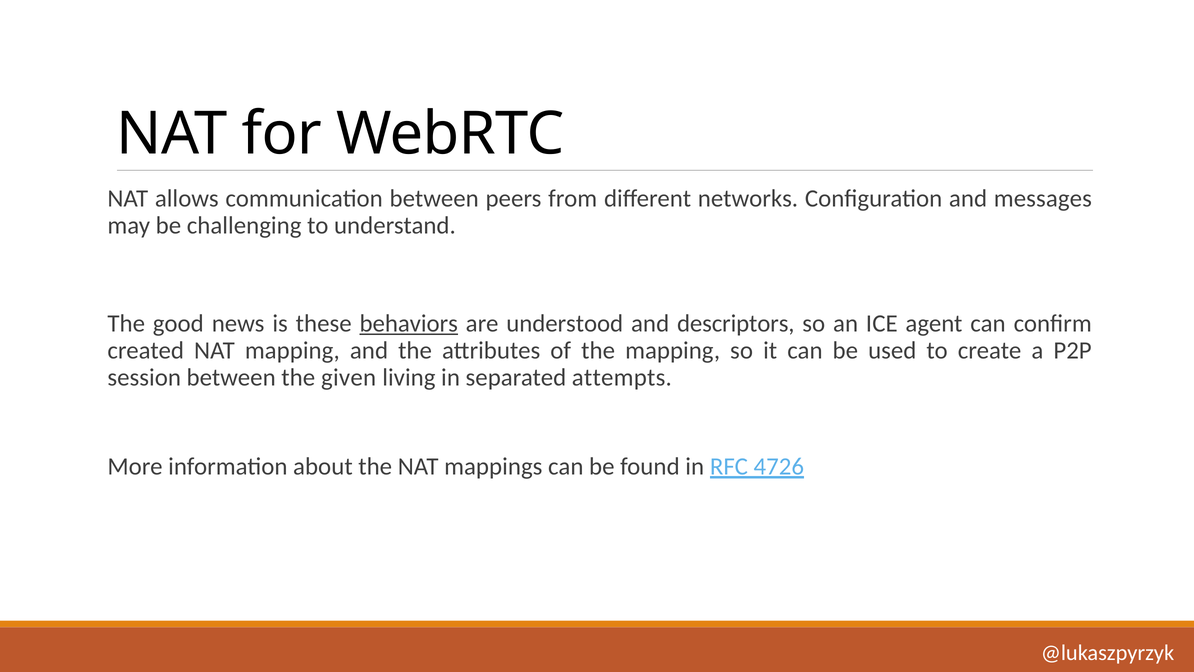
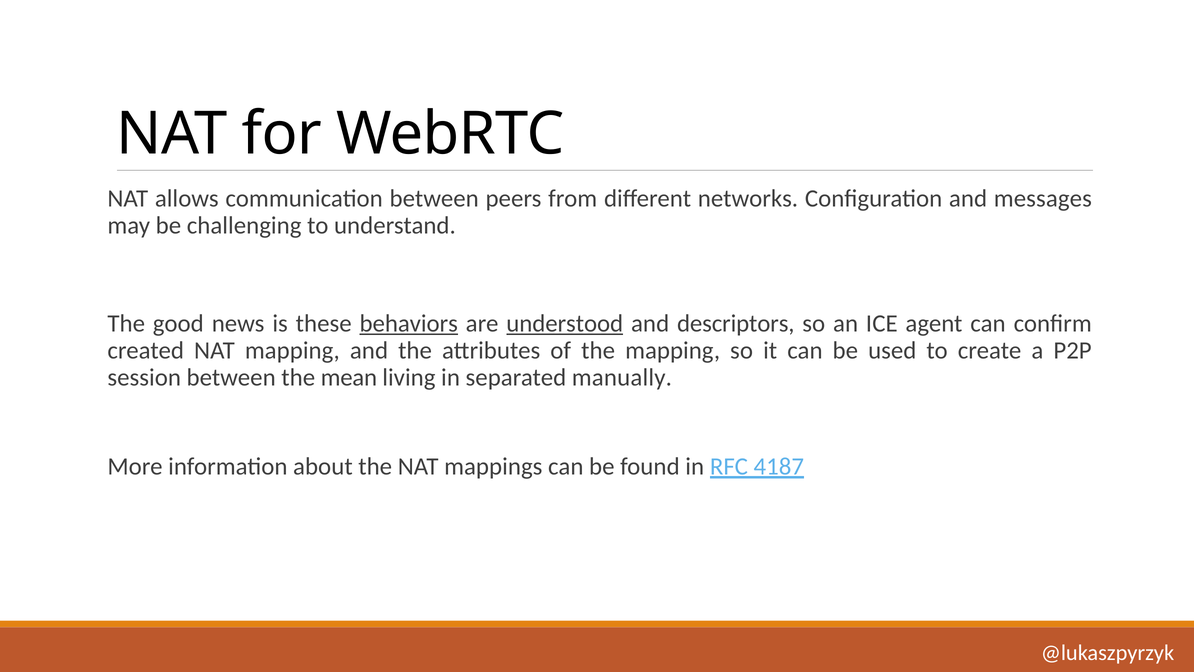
understood underline: none -> present (565, 324)
given: given -> mean (349, 377)
attempts: attempts -> manually (622, 377)
4726: 4726 -> 4187 (779, 466)
